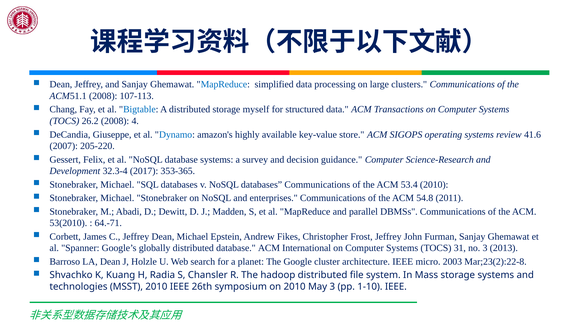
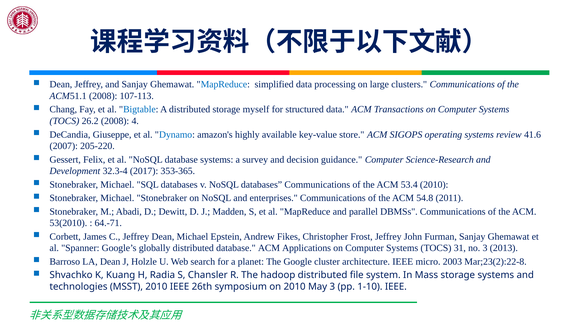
International: International -> Applications (307, 249)
